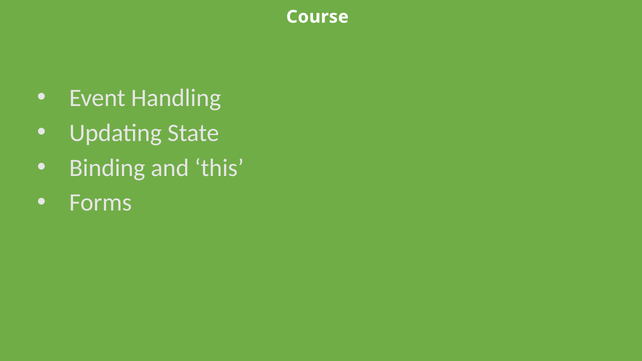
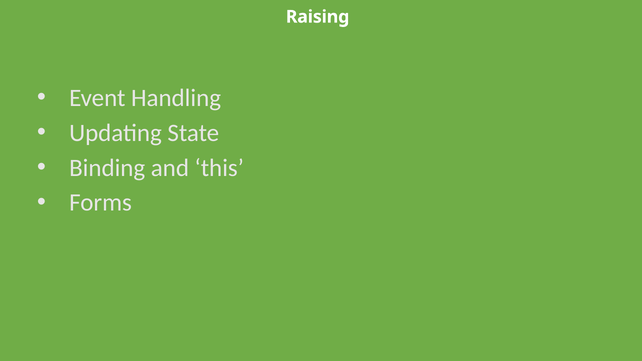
Course: Course -> Raising (318, 17)
